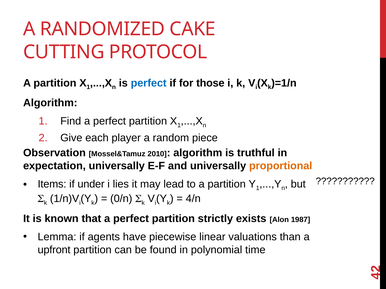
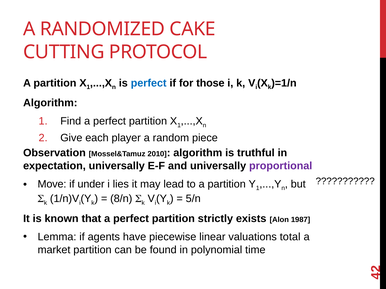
proportional colour: orange -> purple (281, 166)
Items: Items -> Move (52, 184)
0/n: 0/n -> 8/n (121, 199)
4/n: 4/n -> 5/n (193, 199)
than: than -> total (290, 237)
upfront: upfront -> market (54, 250)
